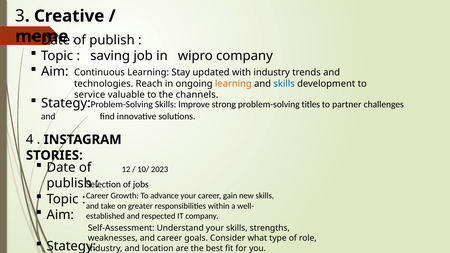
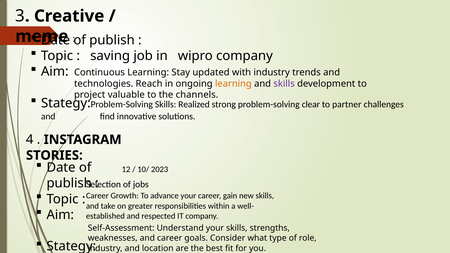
skills colour: blue -> purple (284, 84)
service: service -> project (90, 95)
Improve: Improve -> Realized (194, 104)
titles: titles -> clear (311, 104)
